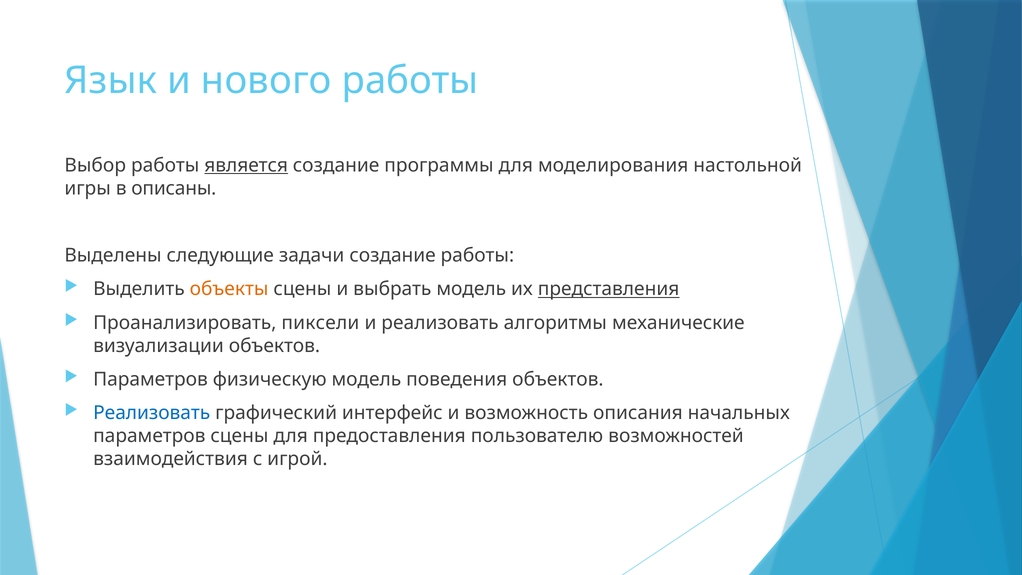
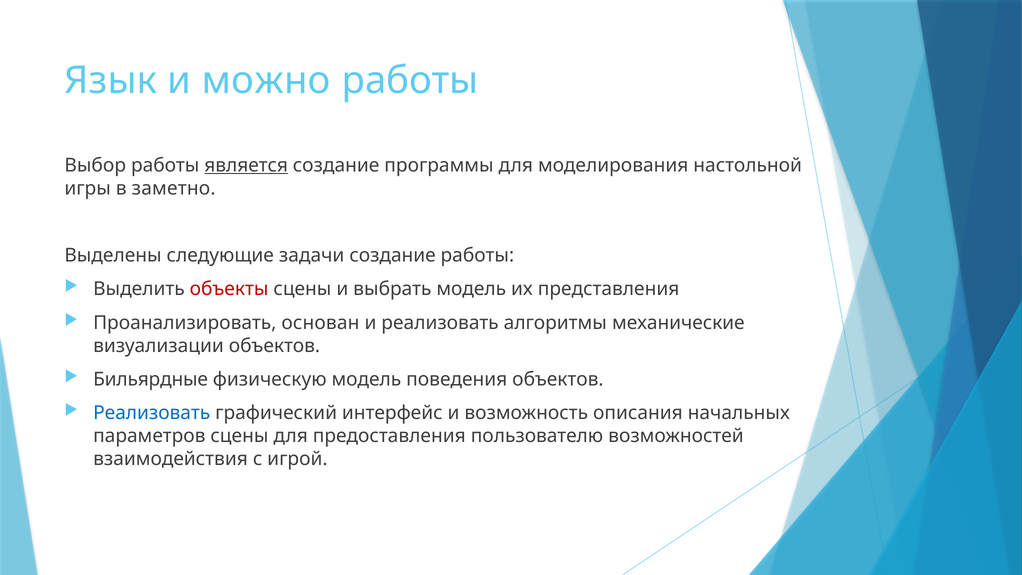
нового: нового -> можно (266, 81)
описаны: описаны -> заметно (174, 188)
объекты colour: orange -> red (229, 289)
представления underline: present -> none (609, 289)
пиксели: пиксели -> основан (320, 323)
Параметров: Параметров -> Бильярдные (151, 379)
